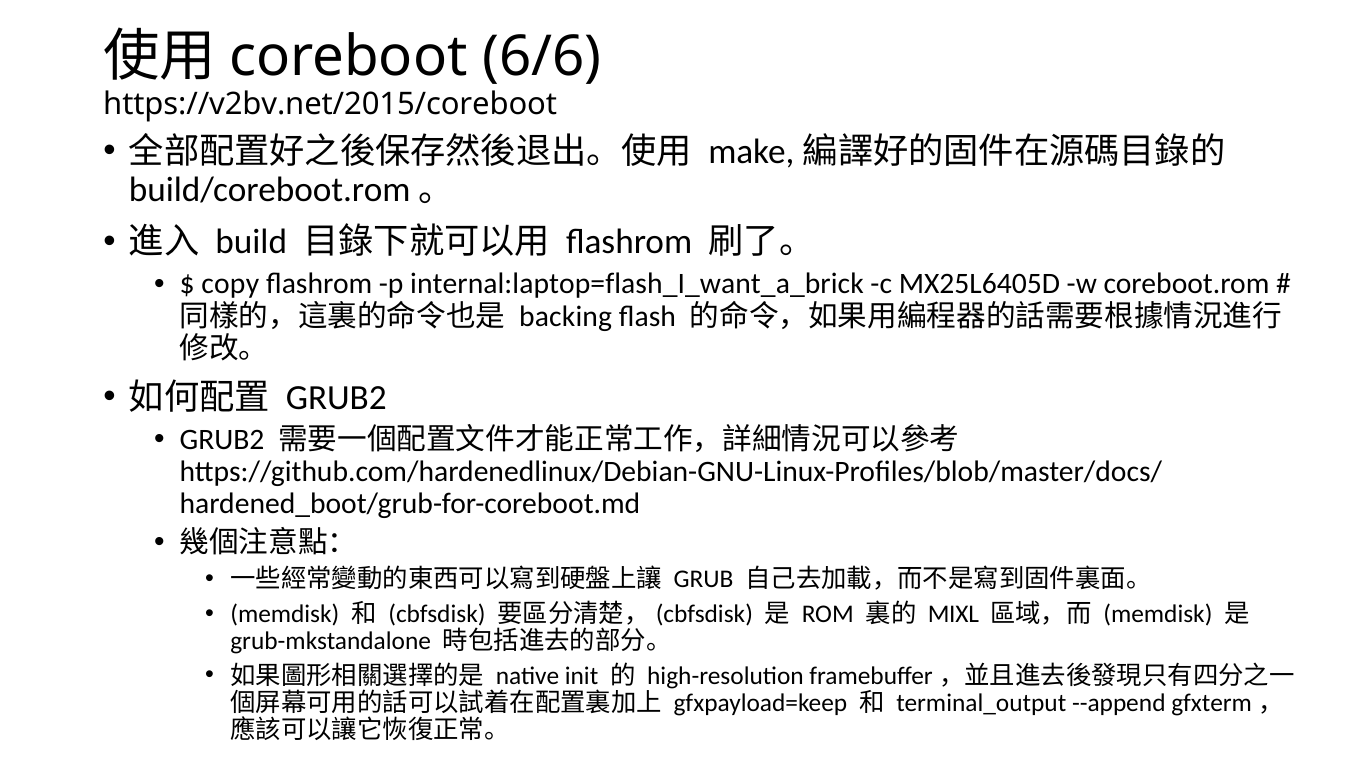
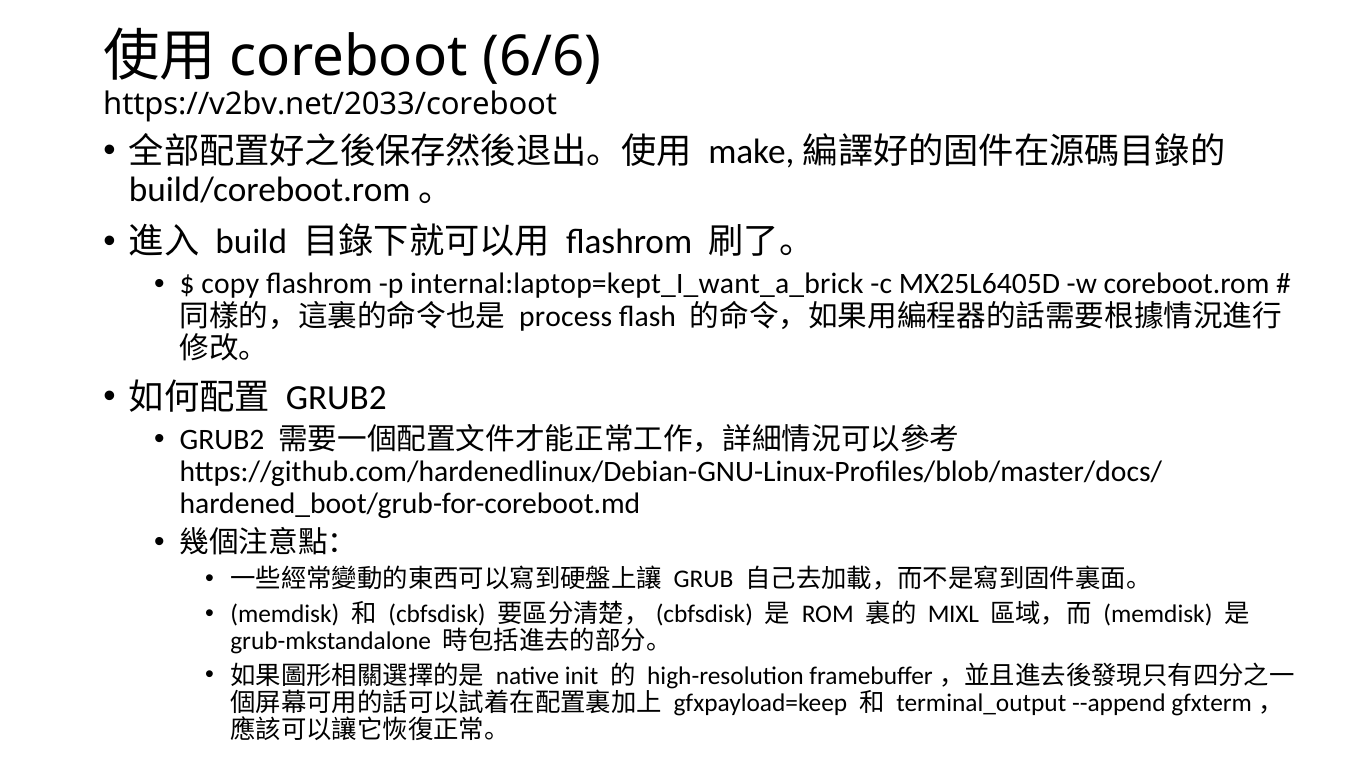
https://v2bv.net/2015/coreboot: https://v2bv.net/2015/coreboot -> https://v2bv.net/2033/coreboot (330, 104)
internal:laptop=flash_I_want_a_brick: internal:laptop=flash_I_want_a_brick -> internal:laptop=kept_I_want_a_brick (637, 284)
backing: backing -> process (566, 316)
